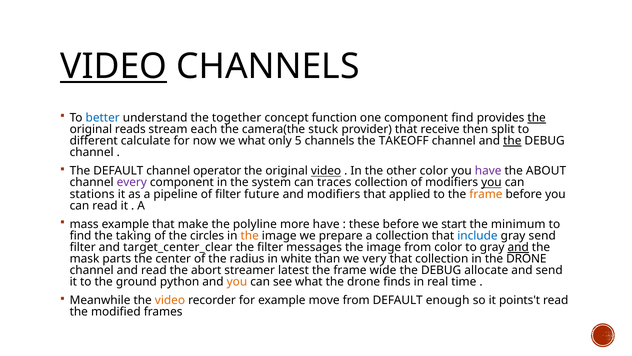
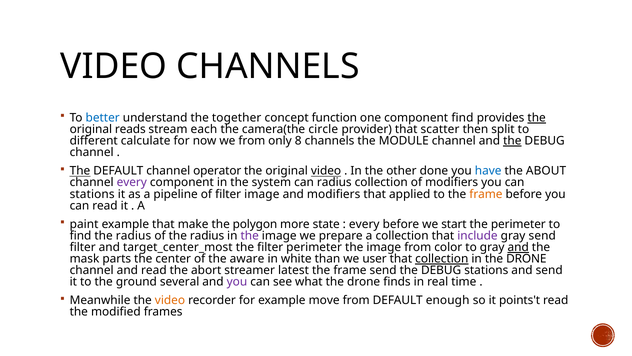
VIDEO underline: present -> none (114, 67)
stuck: stuck -> circle (323, 129)
receive: receive -> scatter (440, 129)
we what: what -> from (252, 141)
5: 5 -> 8 (298, 141)
TAKEOFF: TAKEOFF -> MODULE (404, 141)
The underline: none -> present (80, 171)
other color: color -> done (434, 171)
have colour: purple -> blue (488, 171)
can traces: traces -> radius (334, 182)
you underline: present -> none (491, 182)
filter future: future -> image (262, 194)
mass: mass -> paint (84, 224)
polyline: polyline -> polygon (255, 224)
more have: have -> state (326, 224)
these: these -> every (364, 224)
the minimum: minimum -> perimeter (518, 224)
find the taking: taking -> radius (134, 235)
of the circles: circles -> radius (207, 235)
the colour: orange -> purple (250, 235)
include colour: blue -> purple (477, 235)
target_center_clear: target_center_clear -> target_center_most (178, 247)
filter messages: messages -> perimeter (314, 247)
radius: radius -> aware (247, 258)
very: very -> user (375, 258)
collection underline: none -> present (442, 258)
frame wide: wide -> send (383, 270)
DEBUG allocate: allocate -> stations (486, 270)
python: python -> several (180, 282)
you colour: orange -> purple (237, 282)
